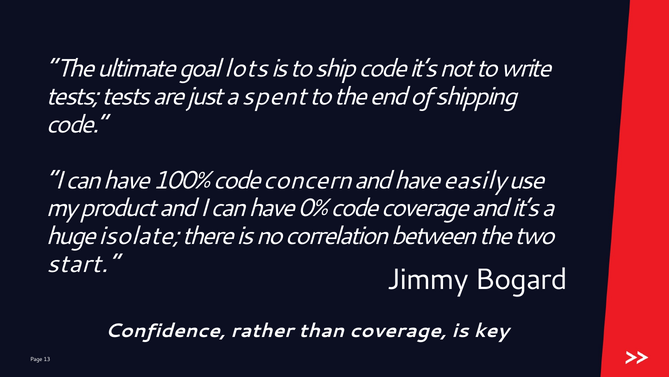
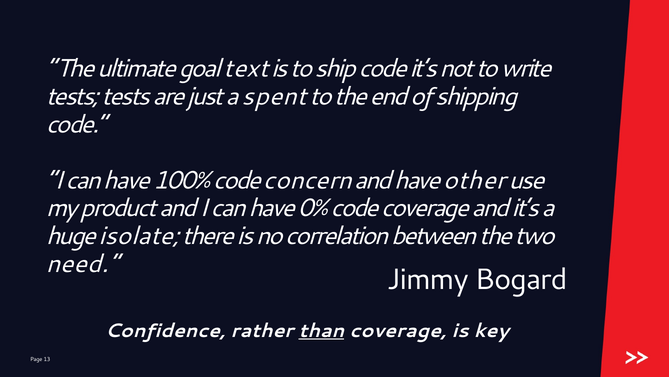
lots: lots -> text (246, 68)
easily: easily -> other (475, 180)
start: start -> need (83, 264)
than underline: none -> present (321, 330)
